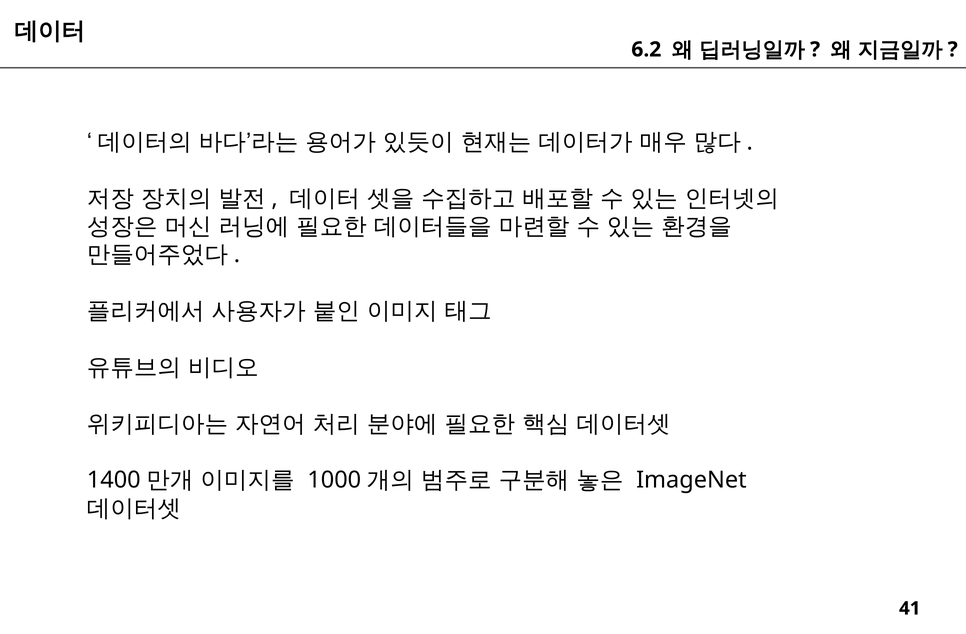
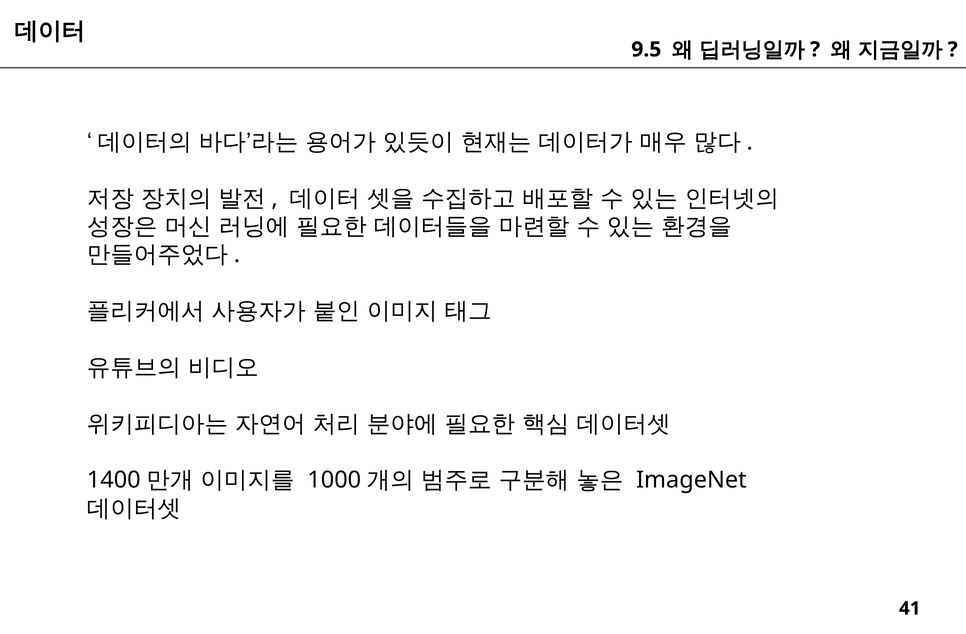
6.2: 6.2 -> 9.5 (646, 50)
